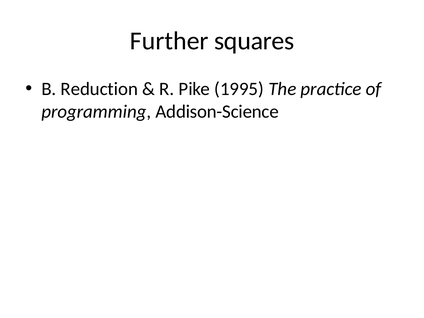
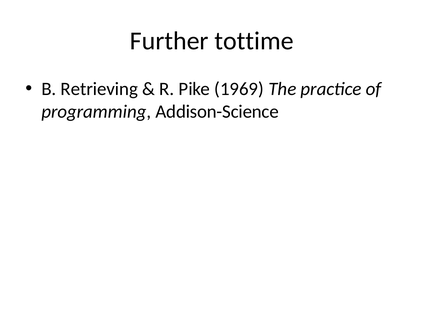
squares: squares -> tottime (254, 41)
Reduction: Reduction -> Retrieving (99, 89)
1995: 1995 -> 1969 (239, 89)
